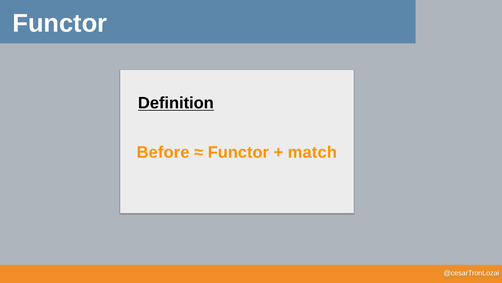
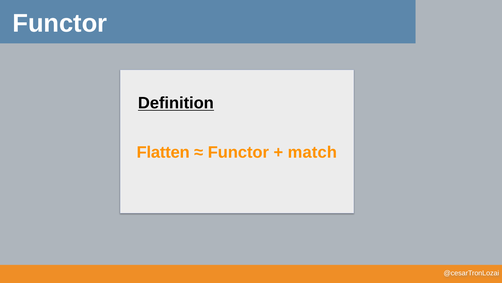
Before: Before -> Flatten (163, 152)
